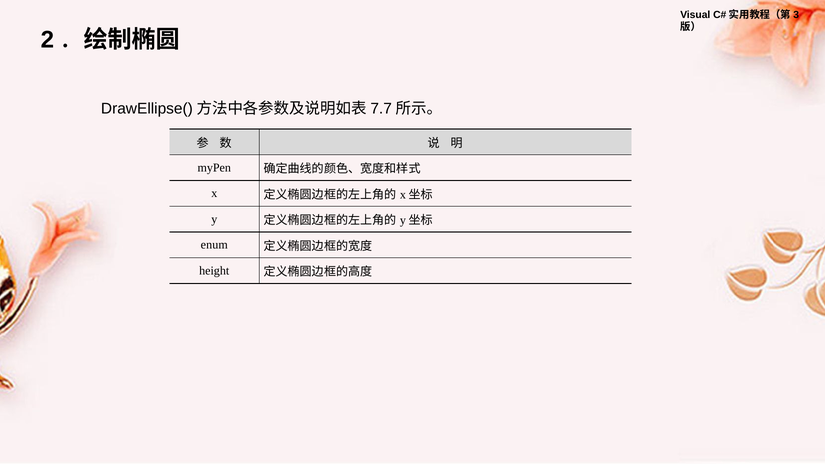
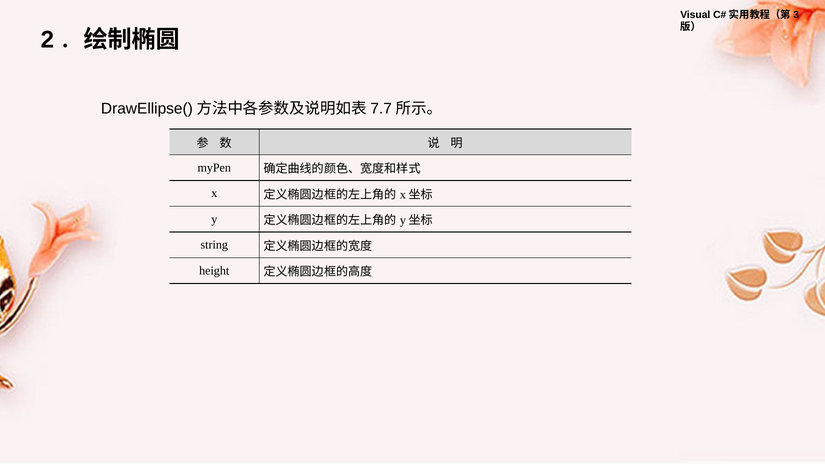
enum: enum -> string (214, 245)
